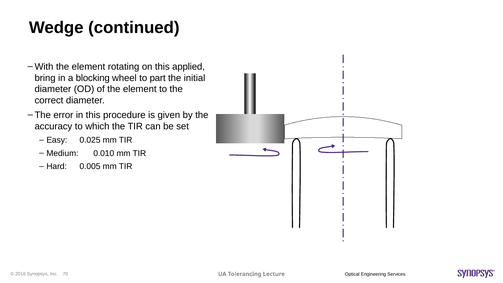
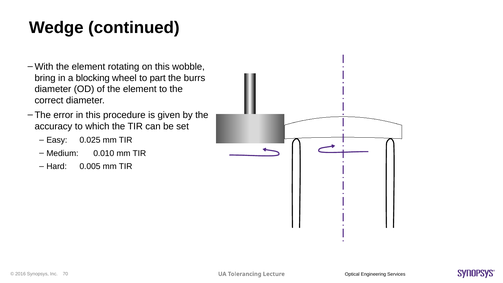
applied: applied -> wobble (188, 67)
initial: initial -> burrs (195, 78)
